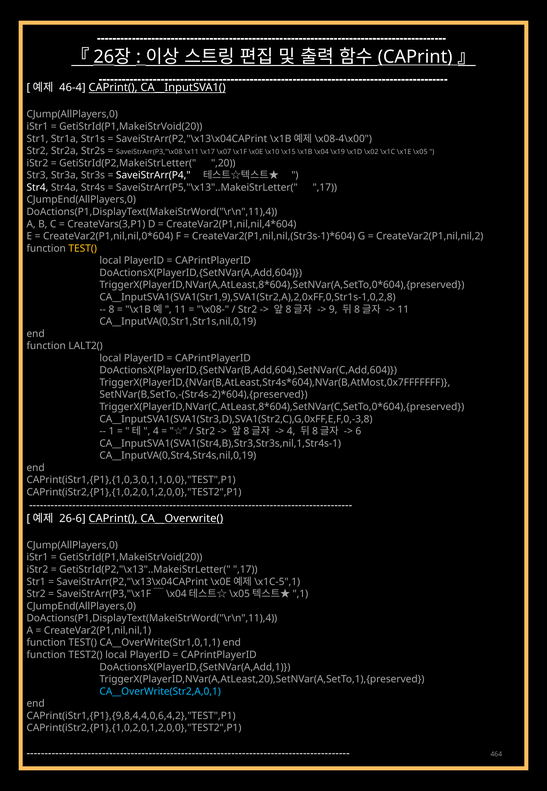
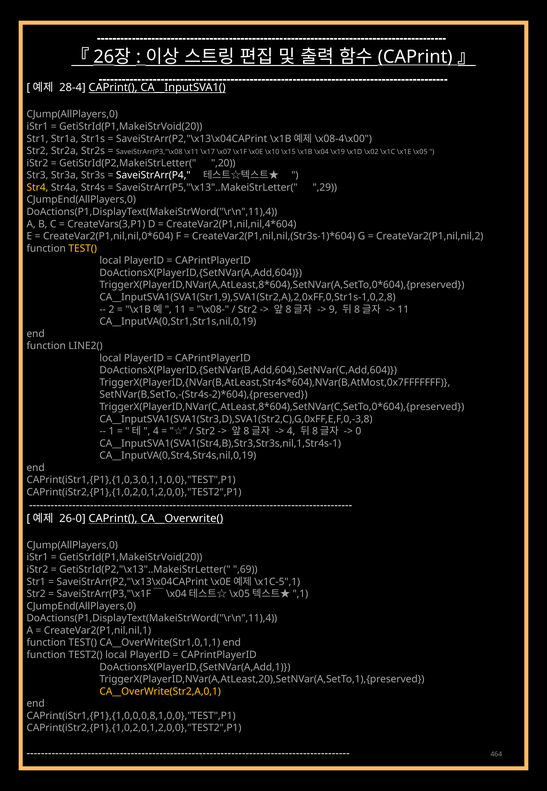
46-4: 46-4 -> 28-4 (72, 87)
Str4 colour: white -> yellow (37, 187)
SaveiStrArr(P5,"\x13"..MakeiStrLetter( ,17: ,17 -> ,29 (325, 187)
8: 8 -> 2 (111, 309)
LALT2(: LALT2( -> LINE2( (86, 346)
6: 6 -> 0 (358, 431)
26-6: 26-6 -> 26-0 (72, 518)
GetiStrId(P2,"\x13"..MakeiStrLetter( ,17: ,17 -> ,69 (245, 569)
CA__OverWrite(Str2,A,0,1 colour: light blue -> yellow (160, 691)
CAPrint(iStr1,{P1},{9,8,4,4,0,6,4,2},"TEST",P1: CAPrint(iStr1,{P1},{9,8,4,4,0,6,4,2},"TEST",P1 -> CAPrint(iStr1,{P1},{1,0,0,0,8,1,0,0},"TEST",P1 (131, 715)
